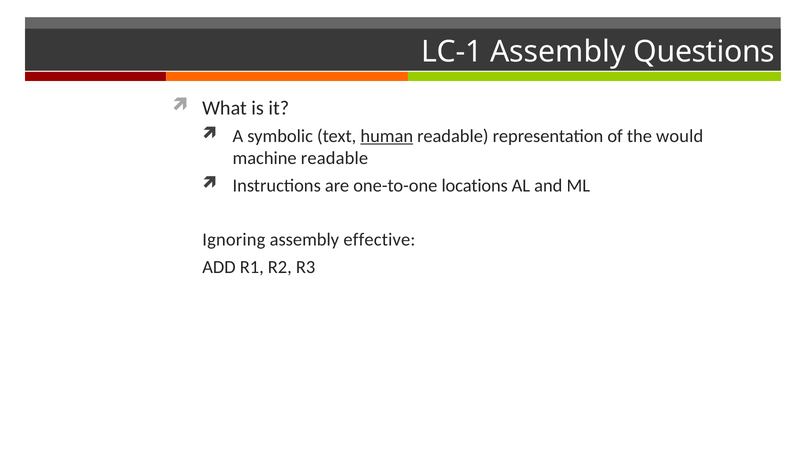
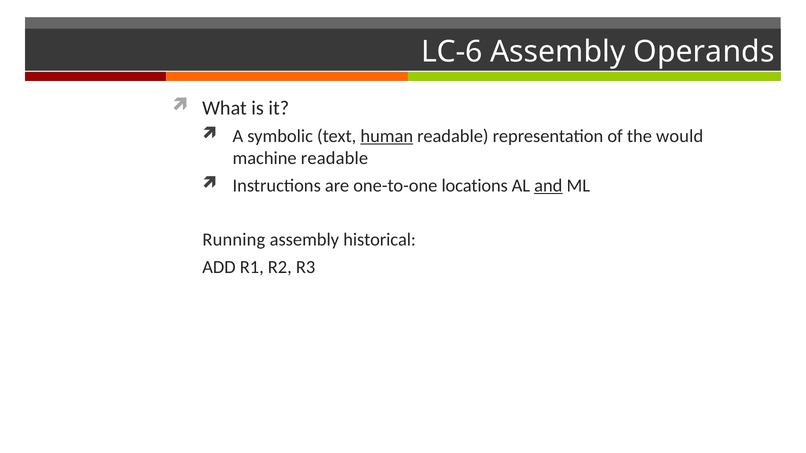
LC-1: LC-1 -> LC-6 (452, 52)
Questions: Questions -> Operands (704, 52)
and underline: none -> present (548, 186)
Ignoring: Ignoring -> Running (234, 240)
effective: effective -> historical (380, 240)
